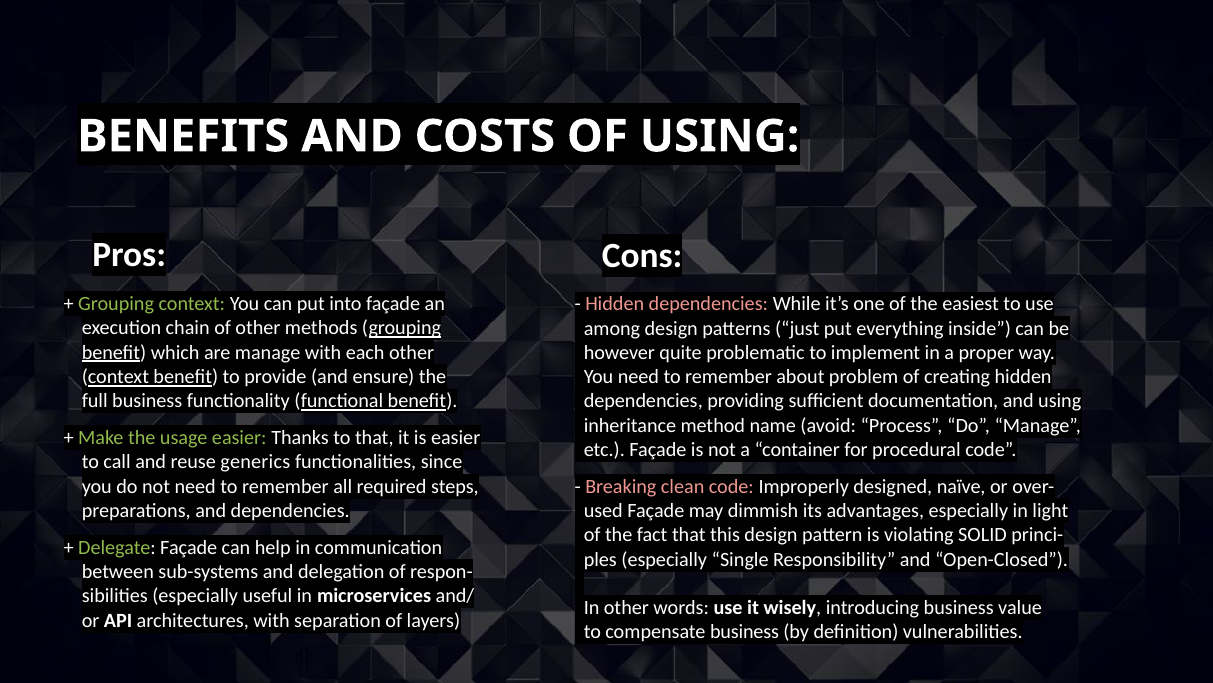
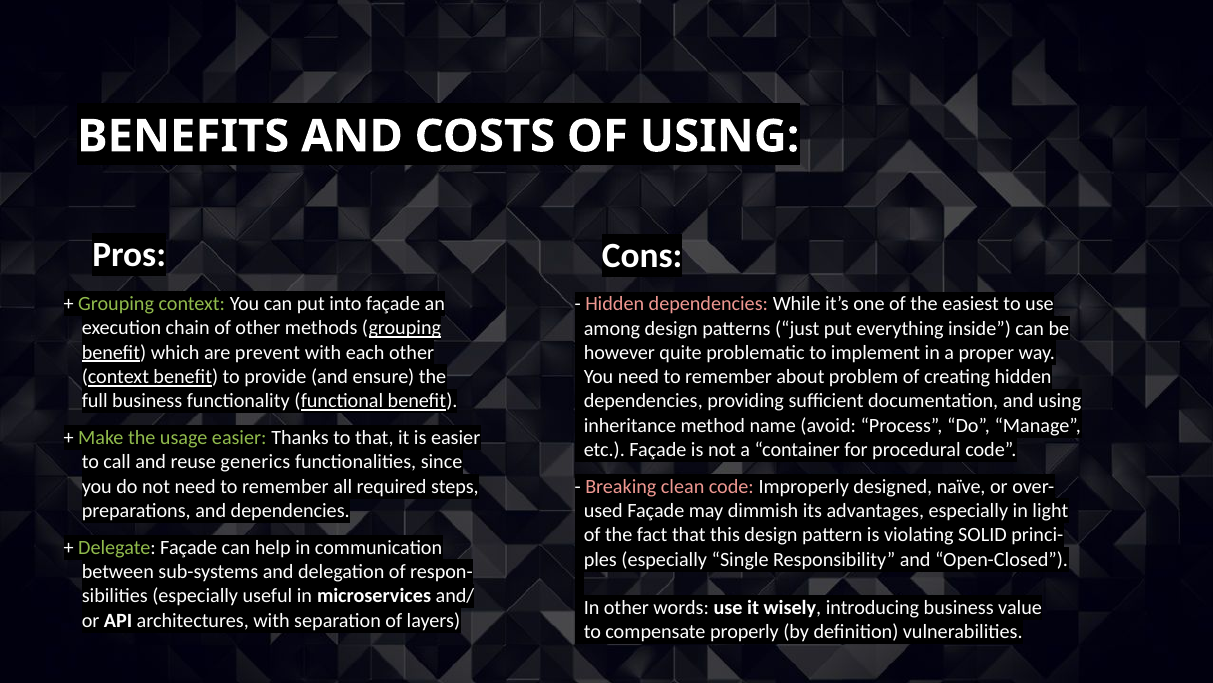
are manage: manage -> prevent (268, 352)
compensate business: business -> properly (744, 632)
